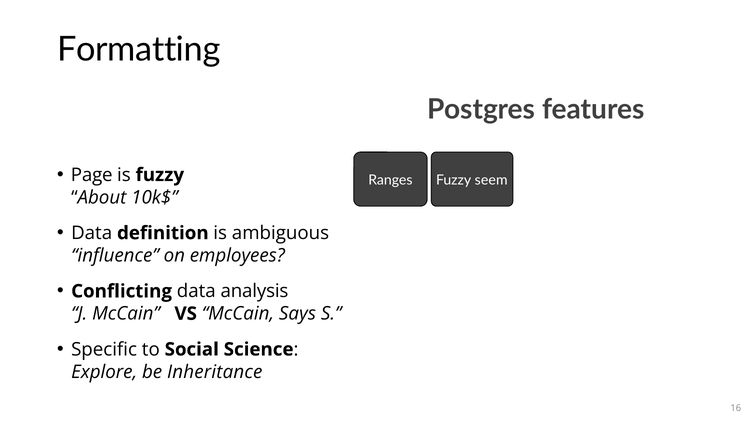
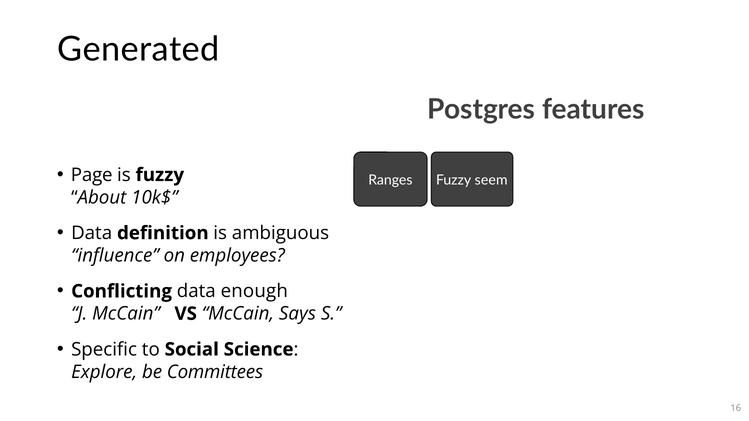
Formatting: Formatting -> Generated (138, 50)
analysis: analysis -> enough (254, 291)
Inheritance: Inheritance -> Committees (215, 372)
